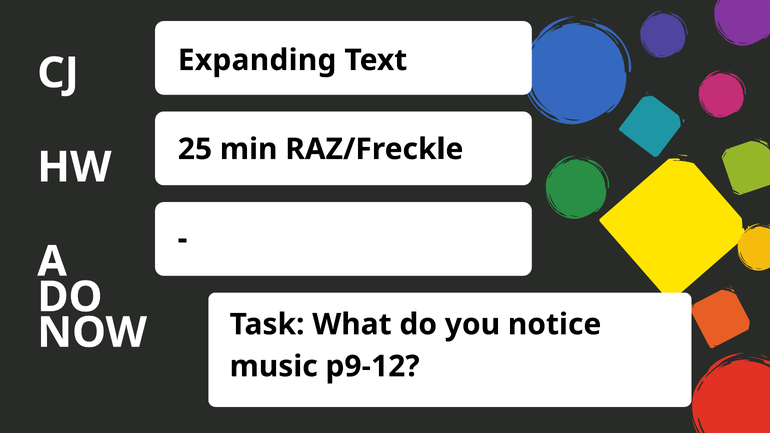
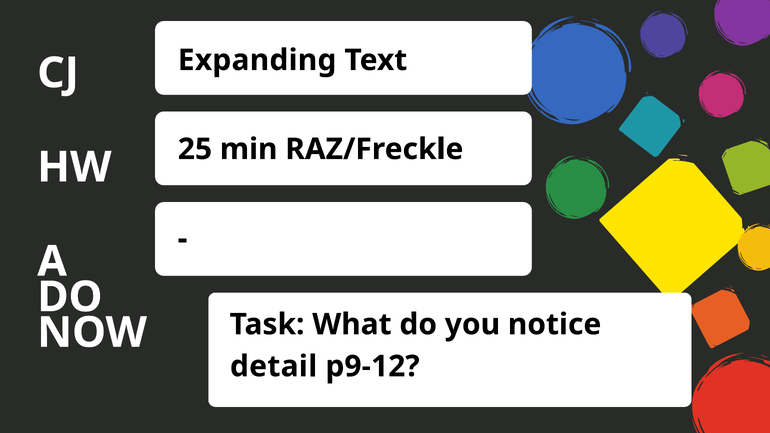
music: music -> detail (273, 366)
